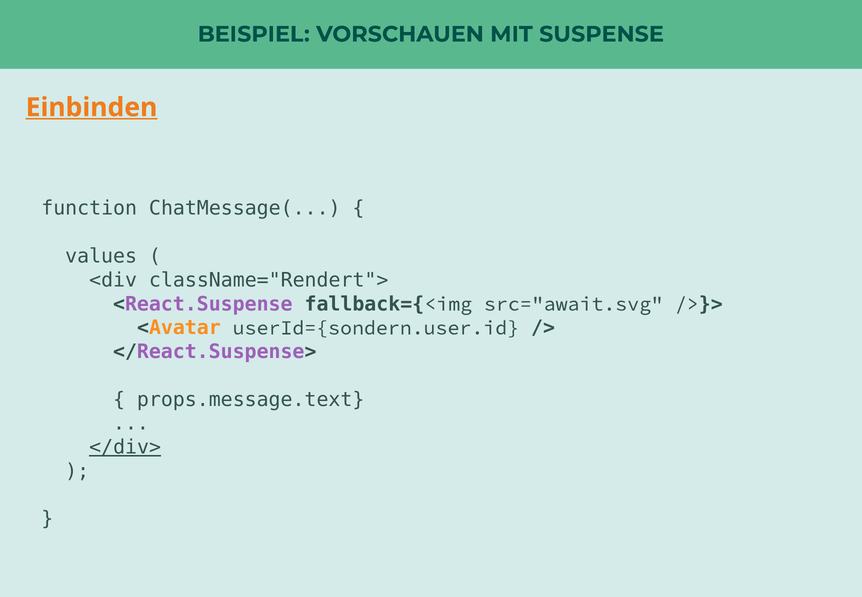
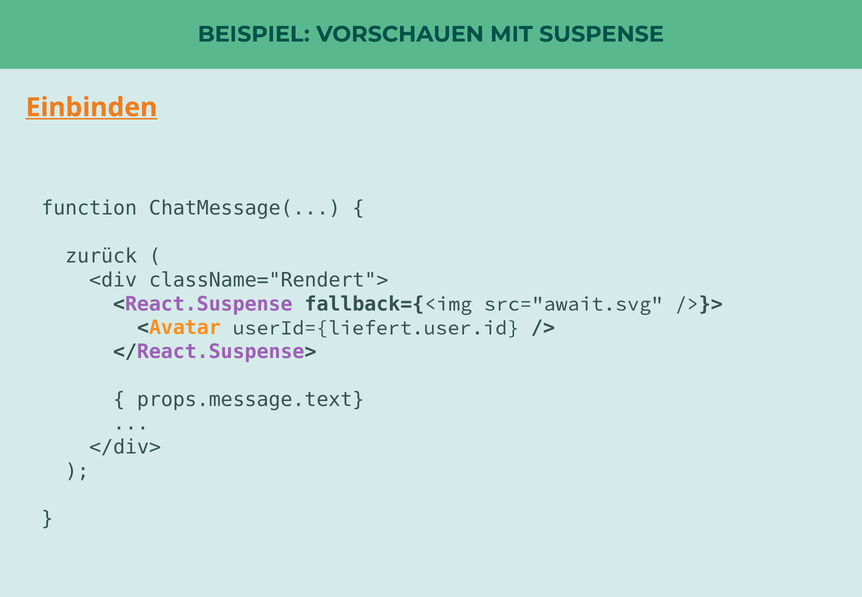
values: values -> zurück (101, 256)
userId={sondern.user.id: userId={sondern.user.id -> userId={liefert.user.id (376, 328)
</div> underline: present -> none (125, 447)
